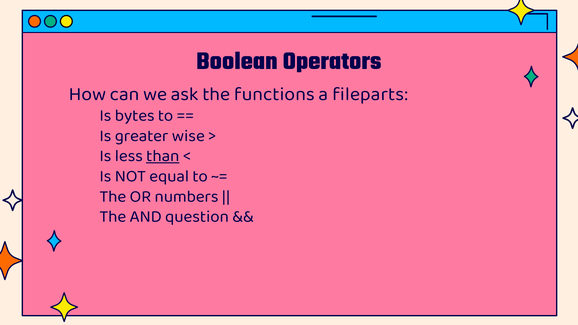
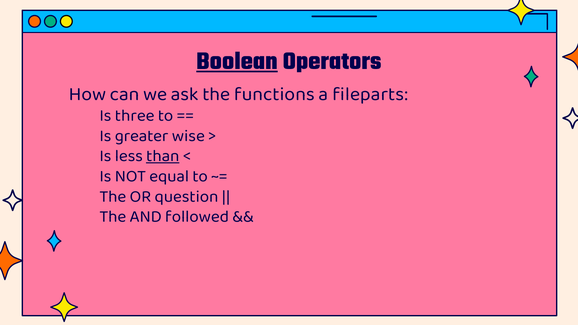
Boolean underline: none -> present (237, 60)
bytes: bytes -> three (135, 115)
numbers: numbers -> question (186, 196)
question: question -> followed (197, 216)
